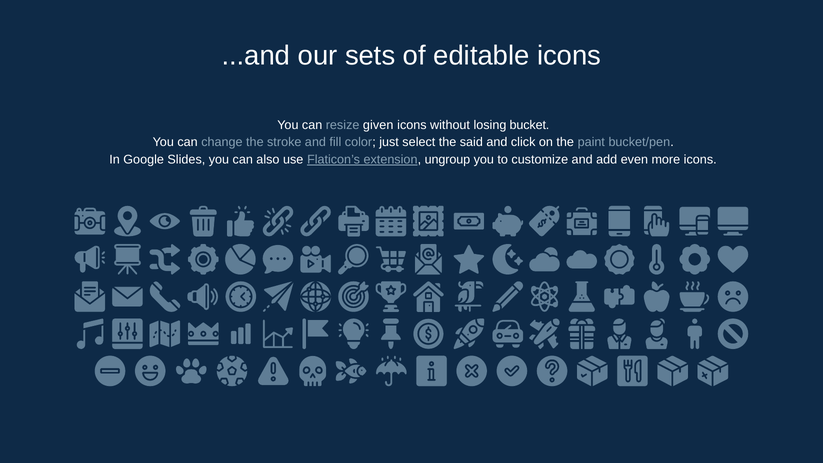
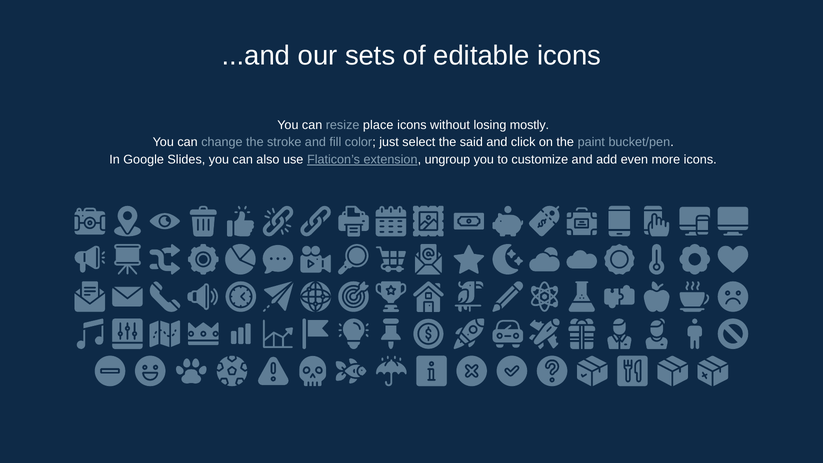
given: given -> place (378, 125)
bucket: bucket -> mostly (529, 125)
